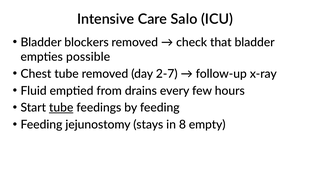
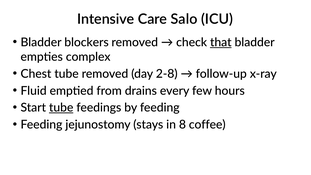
that underline: none -> present (221, 42)
possible: possible -> complex (88, 57)
2-7: 2-7 -> 2-8 (167, 74)
empty: empty -> coffee (207, 125)
